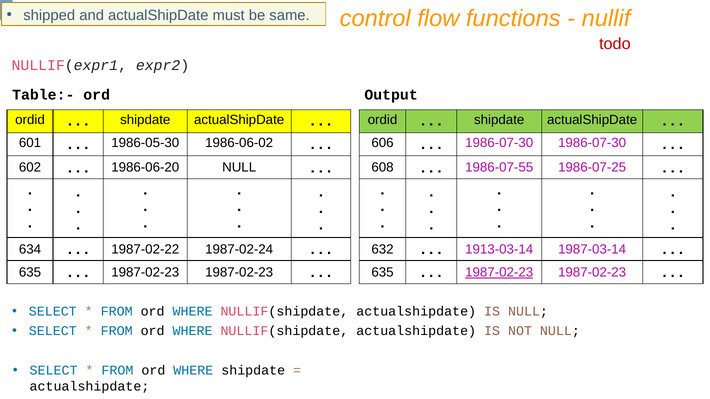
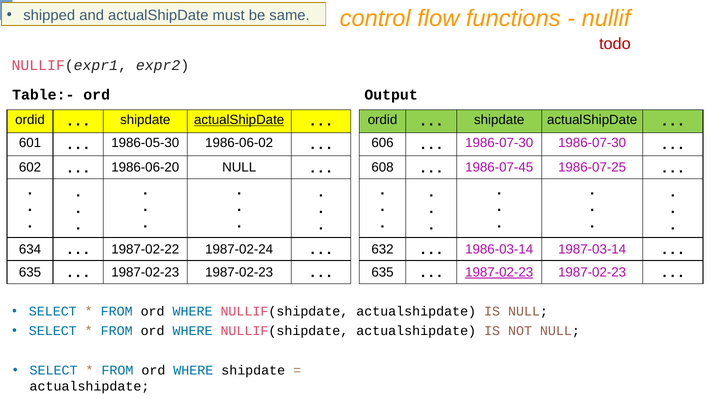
actualShipDate underline: none -> present (239, 120)
1986-07-55: 1986-07-55 -> 1986-07-45 (499, 168)
1913-03-14: 1913-03-14 -> 1986-03-14 (499, 249)
